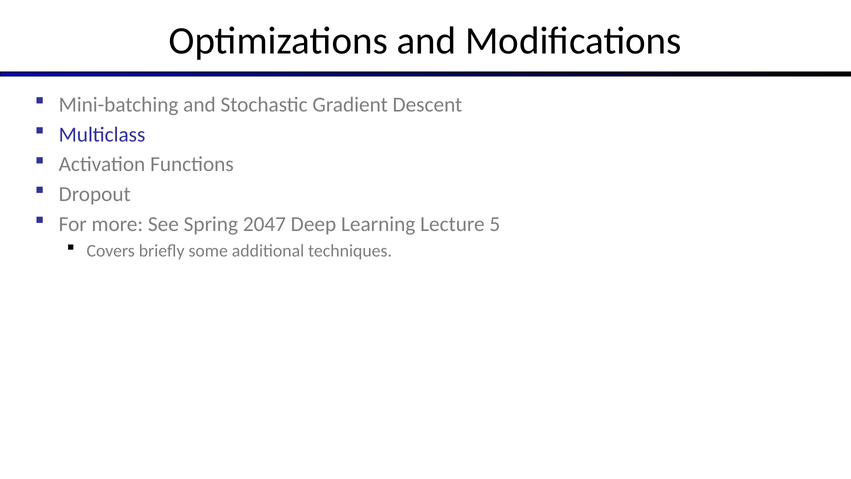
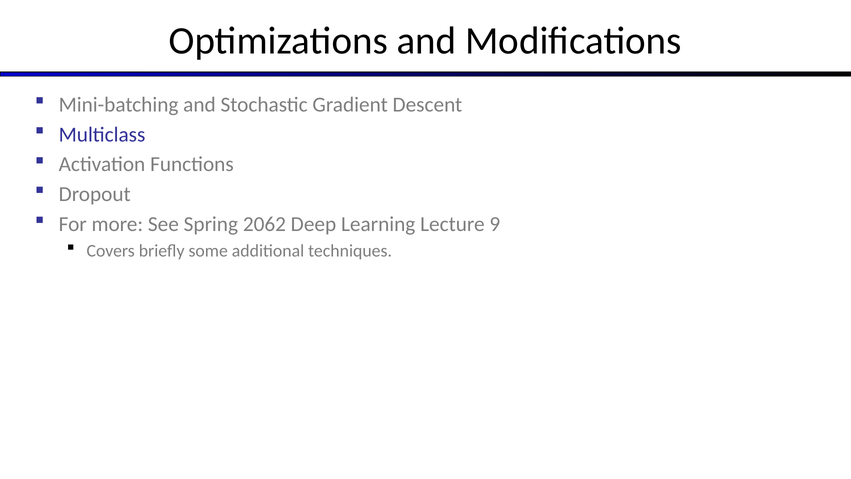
2047: 2047 -> 2062 (264, 224)
5: 5 -> 9 (495, 224)
